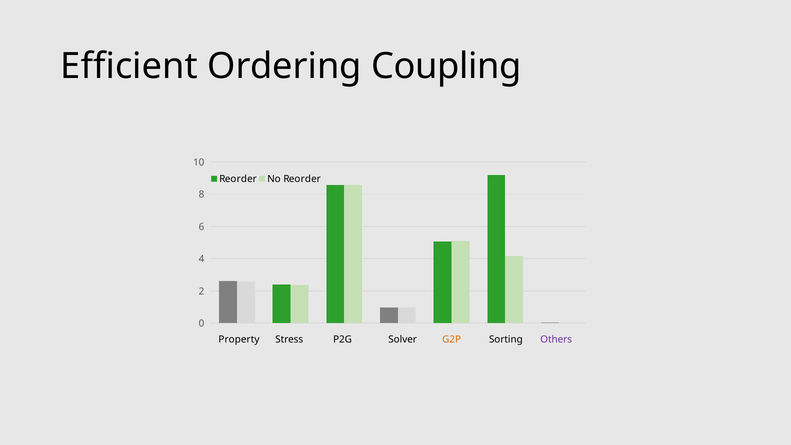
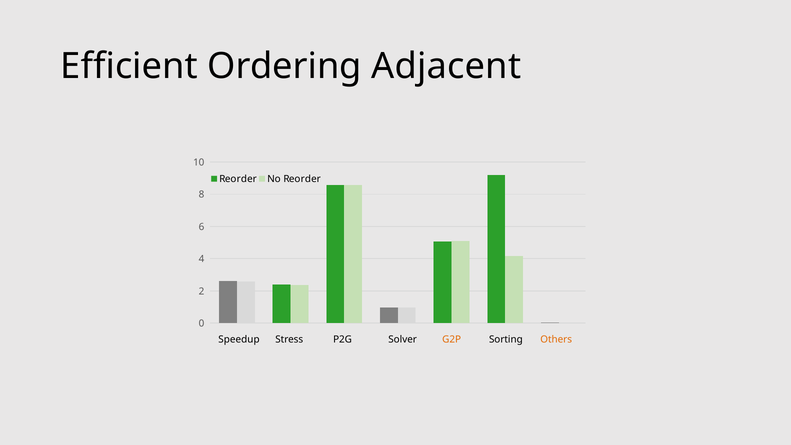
Coupling: Coupling -> Adjacent (446, 66)
Property: Property -> Speedup (239, 339)
Others colour: purple -> orange (556, 339)
